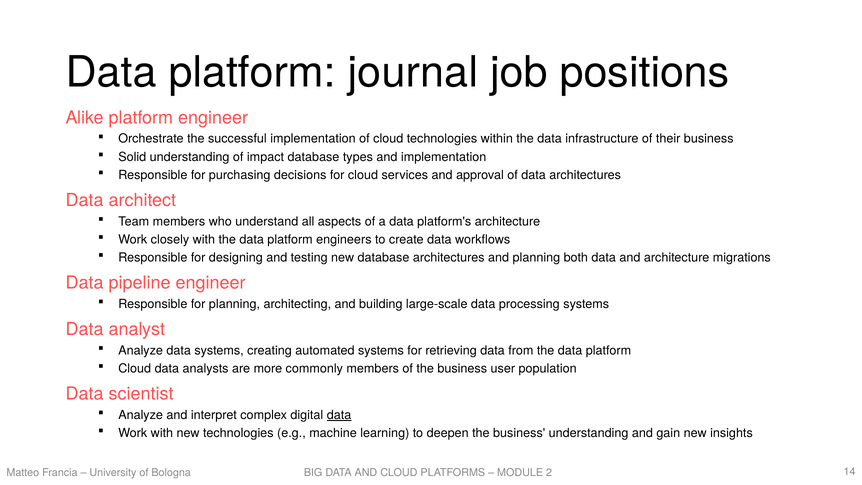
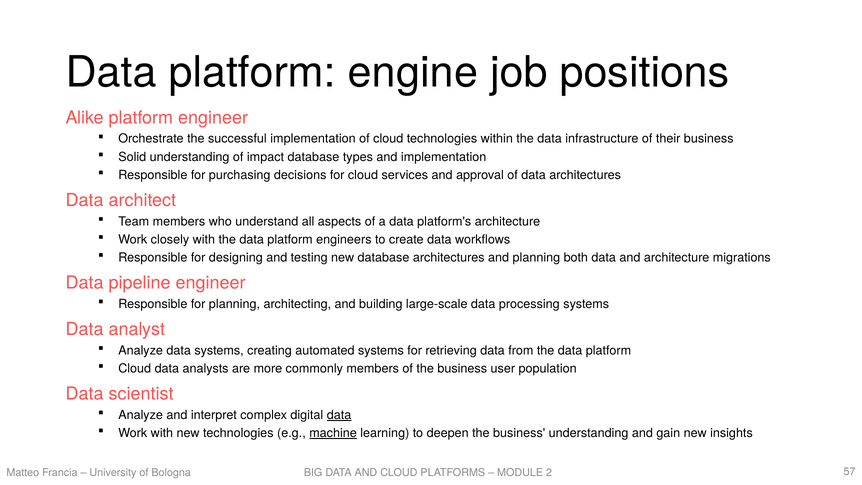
journal: journal -> engine (413, 72)
machine underline: none -> present (333, 433)
14: 14 -> 57 (850, 471)
